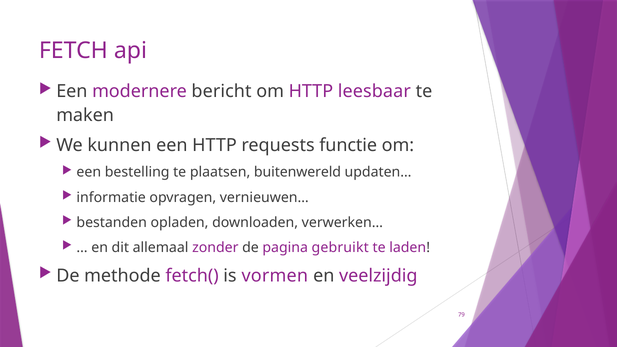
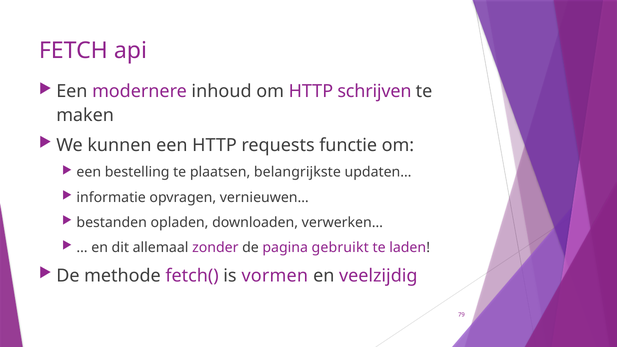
bericht: bericht -> inhoud (222, 91)
leesbaar: leesbaar -> schrijven (374, 91)
buitenwereld: buitenwereld -> belangrijkste (297, 172)
